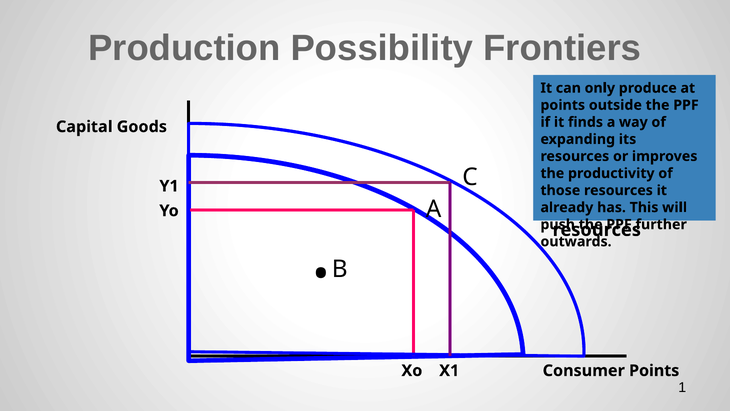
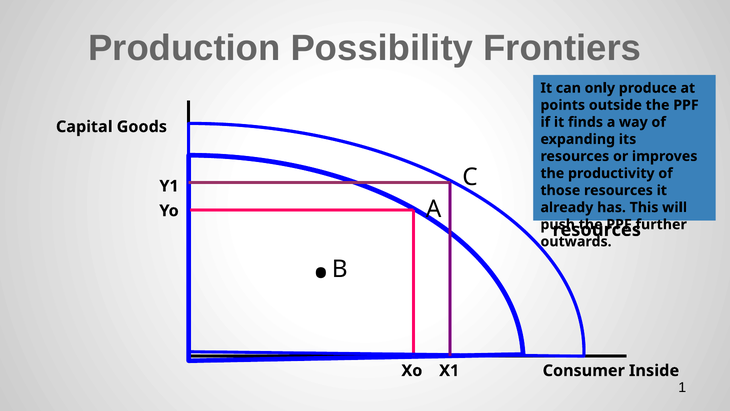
Consumer Points: Points -> Inside (654, 370)
